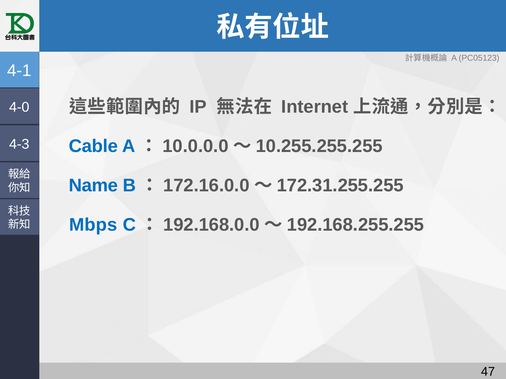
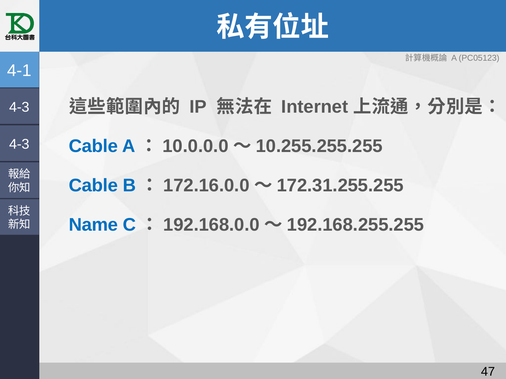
4-0: 4-0 -> 4-3 (19, 107)
Name: Name -> Cable (93, 186)
Mbps: Mbps -> Name (93, 225)
